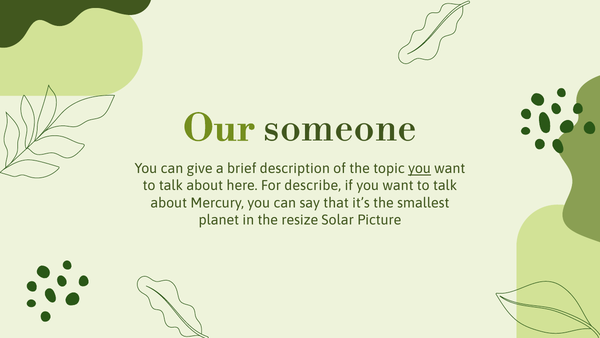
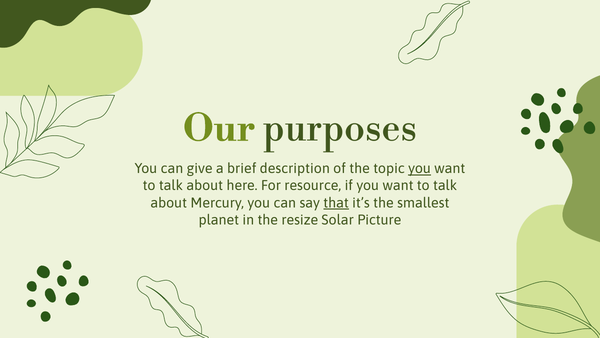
someone: someone -> purposes (340, 128)
describe: describe -> resource (313, 186)
that underline: none -> present (336, 203)
